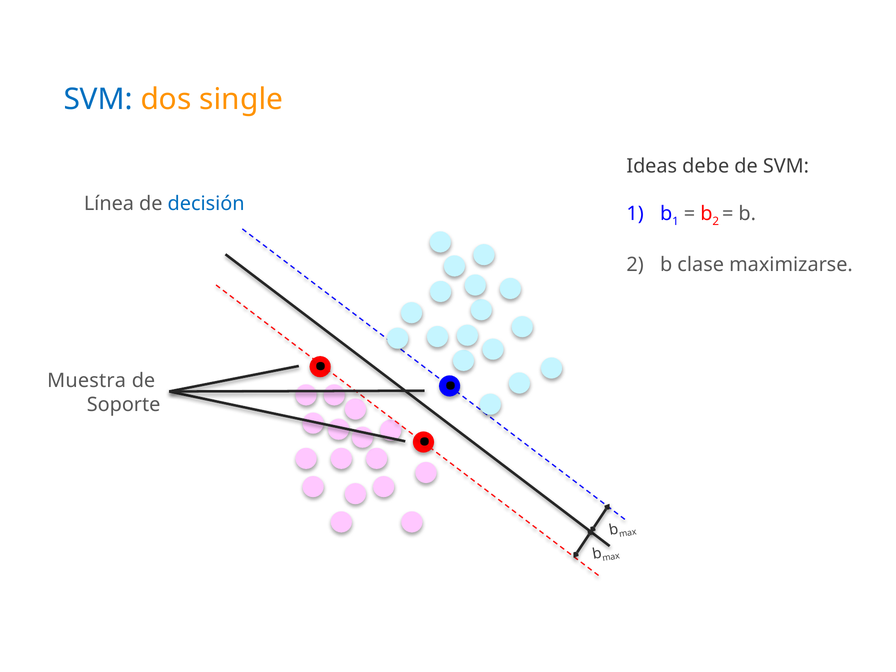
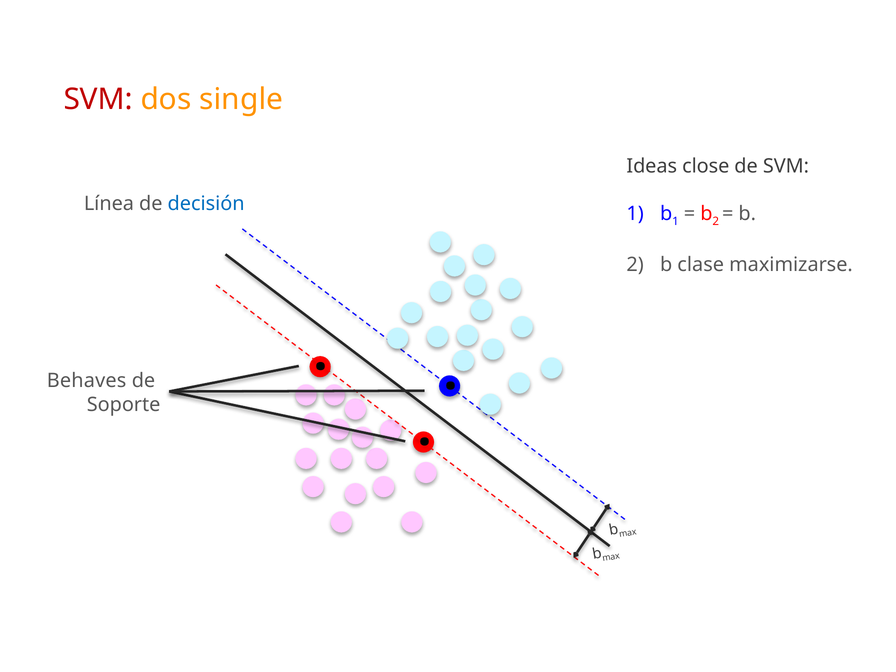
SVM colour: blue -> red (98, 99)
debe: debe -> close (706, 166)
Muestra: Muestra -> Behaves (87, 381)
